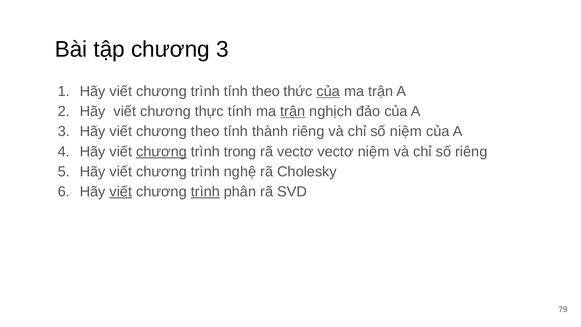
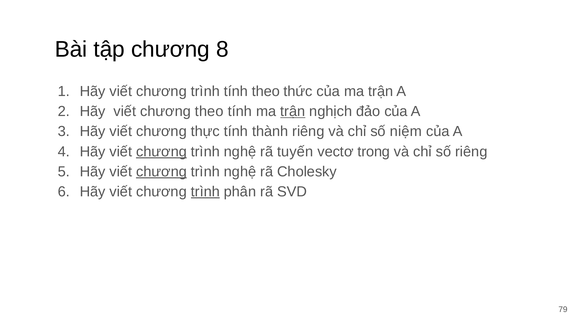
chương 3: 3 -> 8 (222, 49)
của underline: present -> none (328, 91)
chương thực: thực -> theo (209, 111)
chương theo: theo -> thực (205, 131)
trong: trong -> nghệ (240, 151)
rã vectơ: vectơ -> tuyến (295, 151)
vectơ niệm: niệm -> trong (374, 151)
chương underline: none -> present (161, 172)
viết underline: present -> none (121, 192)
